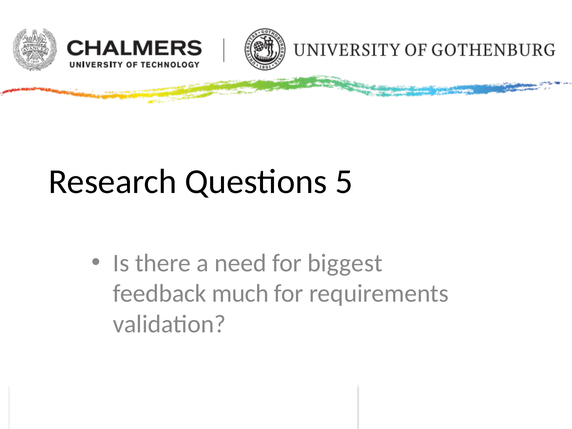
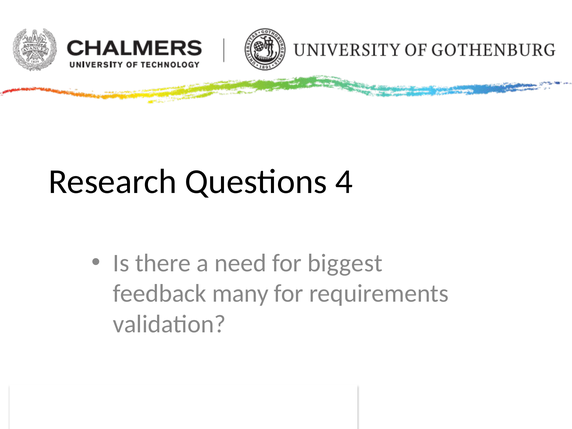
5: 5 -> 4 (344, 182)
much: much -> many (240, 294)
